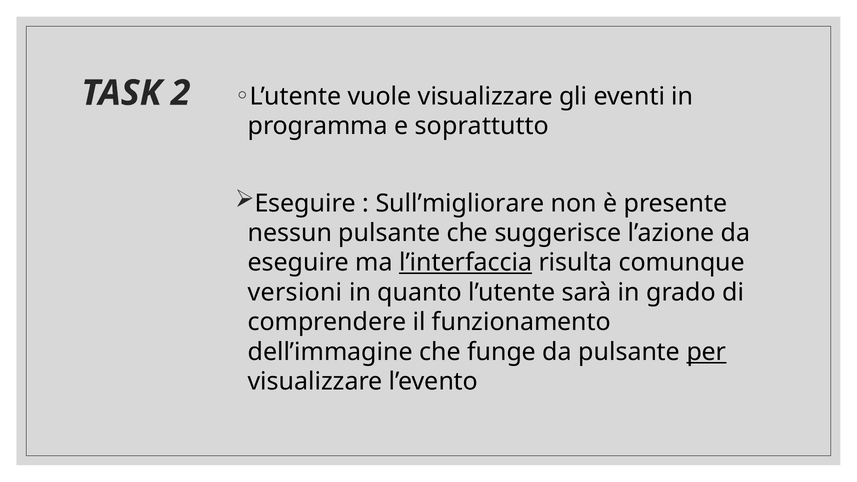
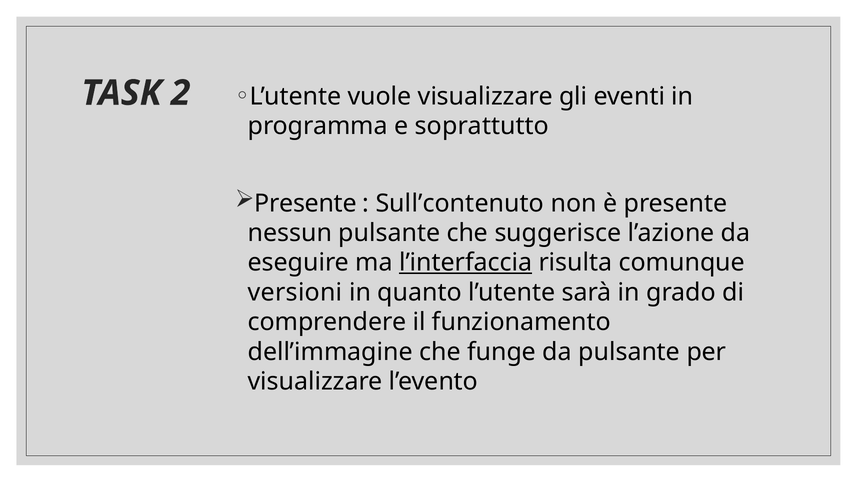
Eseguire: Eseguire -> Presente (305, 203)
Sull’migliorare: Sull’migliorare -> Sull’contenuto (460, 203)
per underline: present -> none (706, 352)
